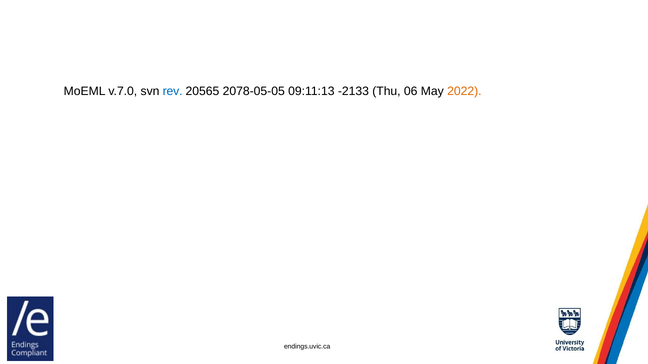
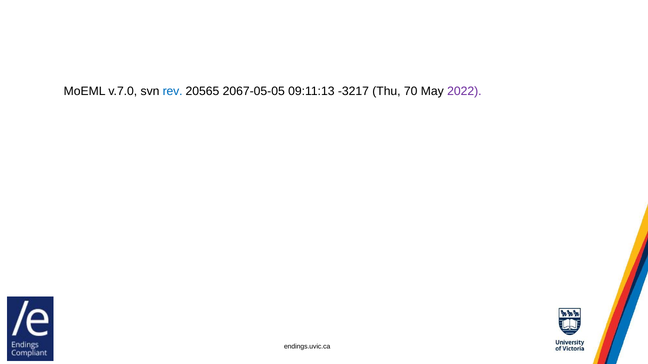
2078-05-05: 2078-05-05 -> 2067-05-05 (254, 91)
-2133: -2133 -> -3217 (353, 91)
06: 06 -> 70 (411, 91)
2022 colour: orange -> purple (464, 91)
